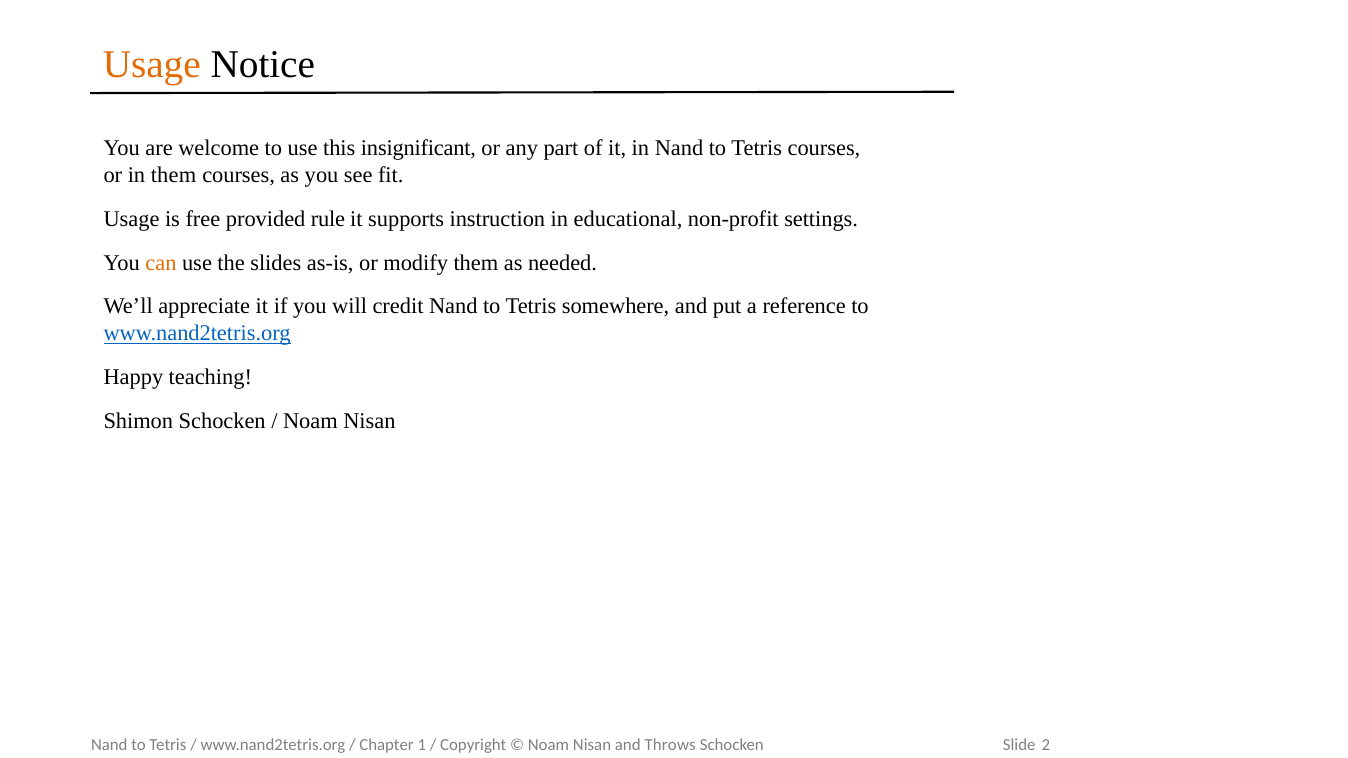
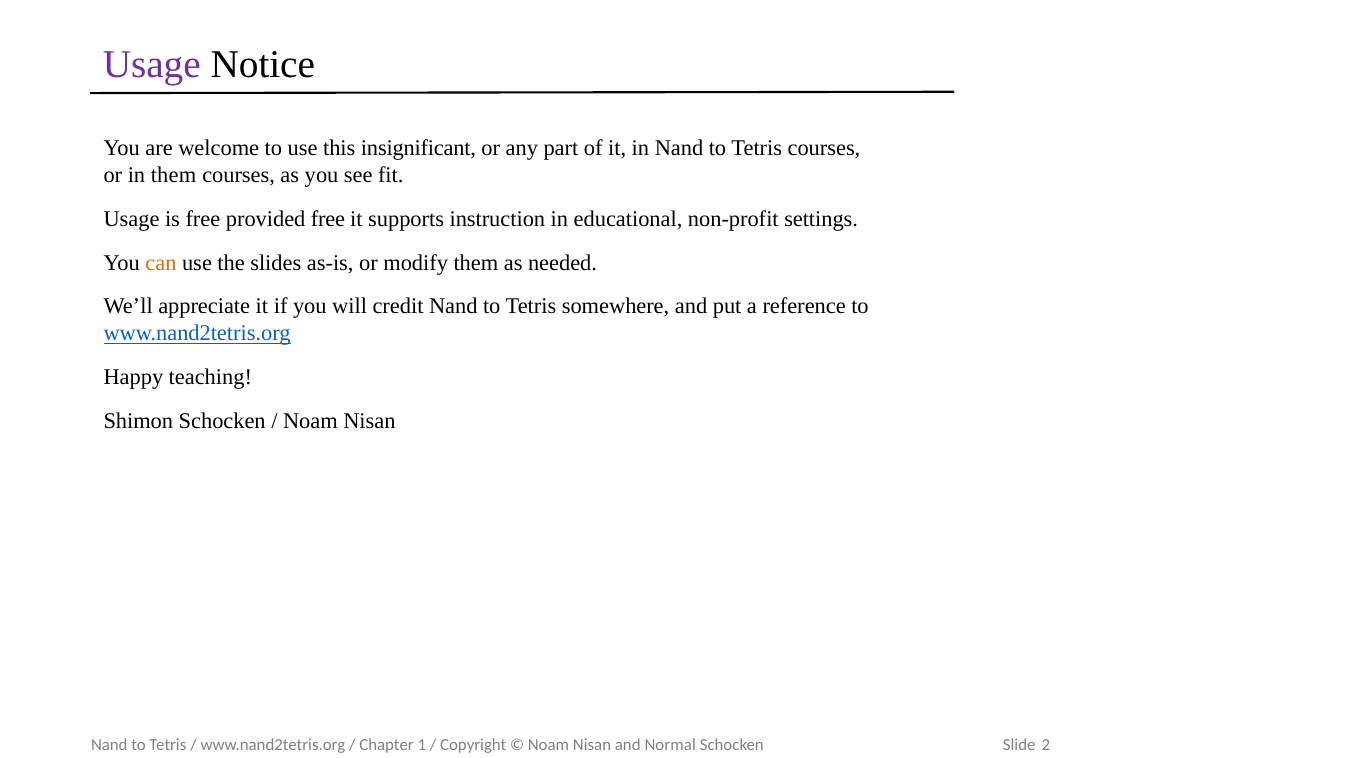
Usage colour: orange -> purple (152, 64)
provided rule: rule -> free (328, 219)
Throws: Throws -> Normal (670, 745)
